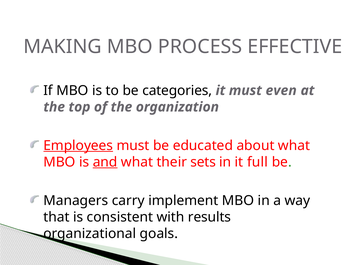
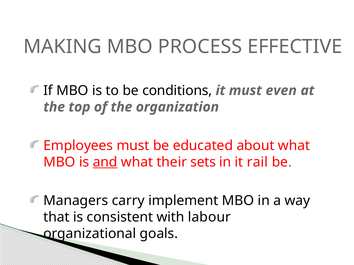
categories: categories -> conditions (177, 91)
Employees underline: present -> none (78, 146)
full: full -> rail (257, 162)
results: results -> labour (209, 217)
